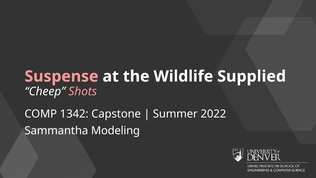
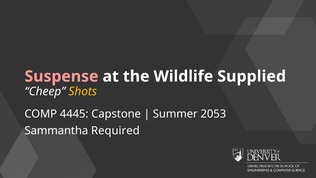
Shots colour: pink -> yellow (83, 91)
1342: 1342 -> 4445 (74, 114)
2022: 2022 -> 2053 (213, 114)
Modeling: Modeling -> Required (115, 131)
